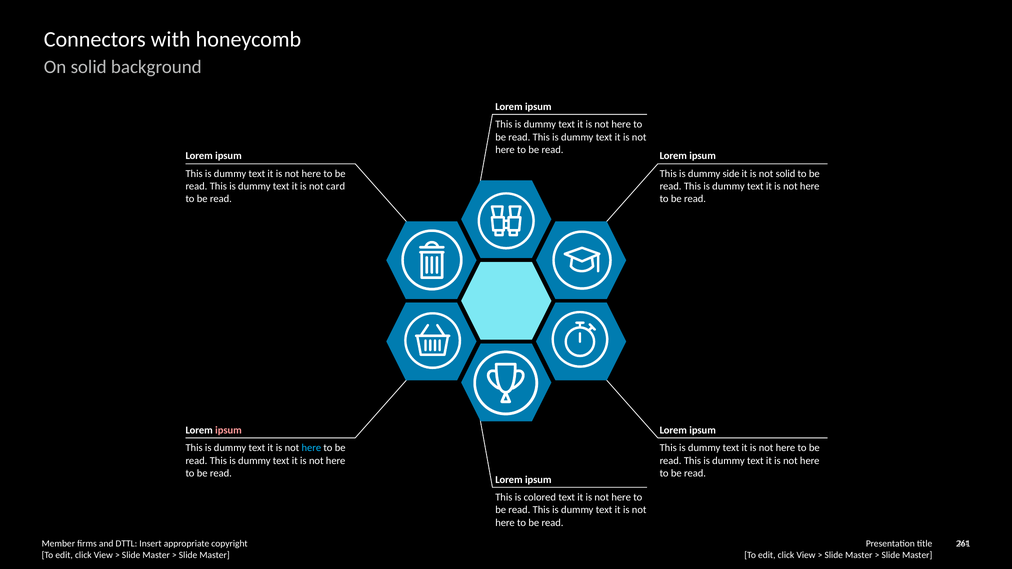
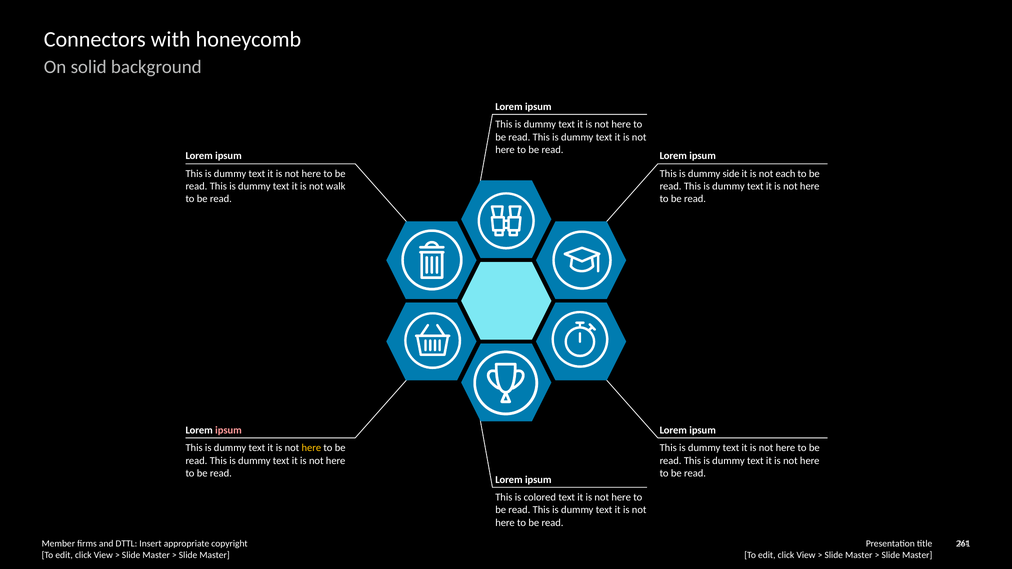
not solid: solid -> each (786, 174)
card: card -> walk (336, 186)
here colour: light blue -> yellow (311, 448)
